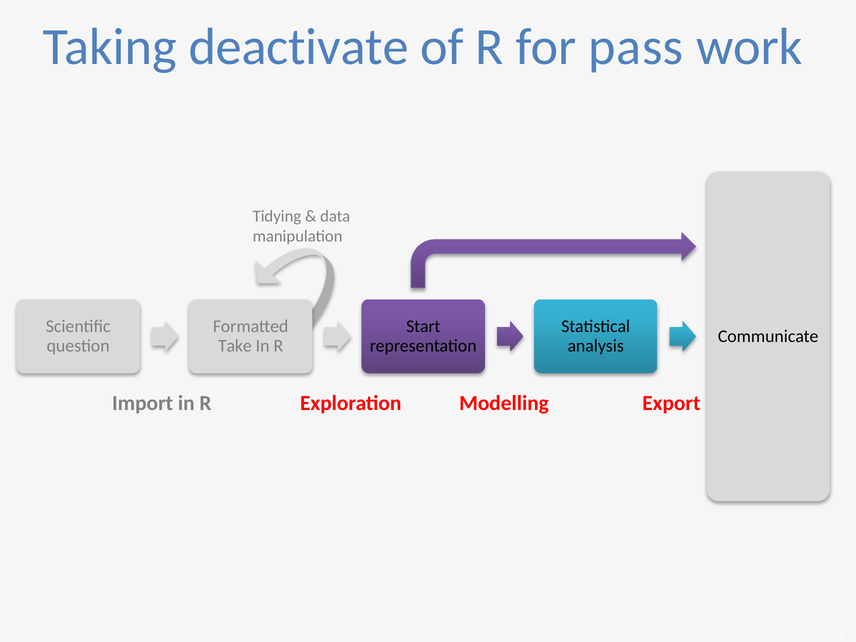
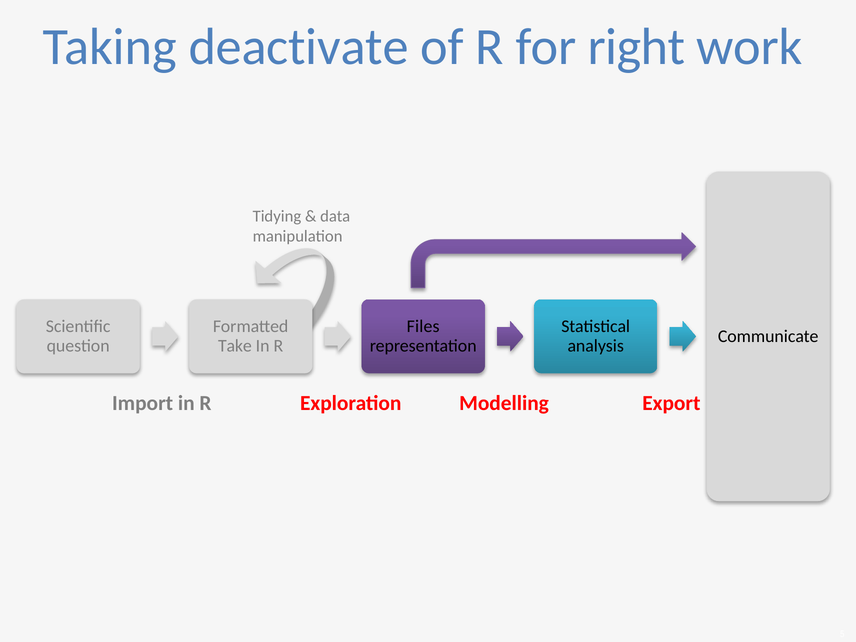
pass: pass -> right (636, 47)
Start: Start -> Files (423, 327)
